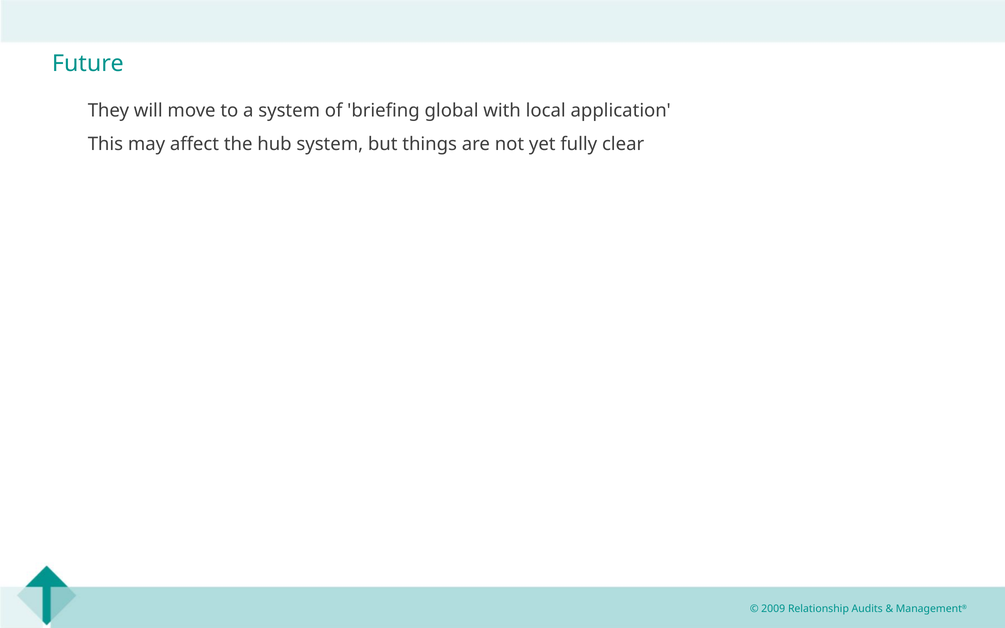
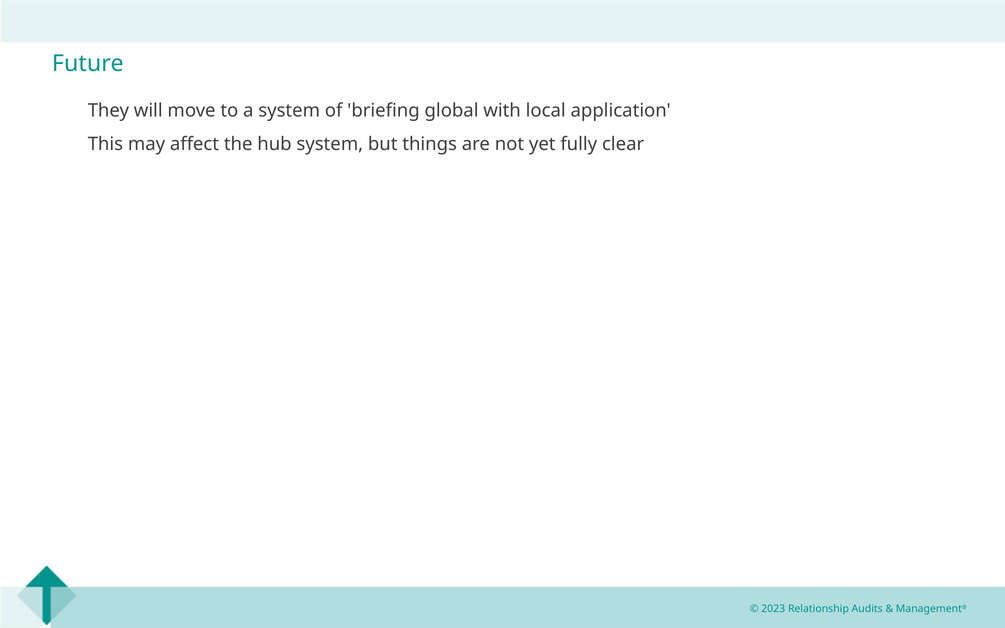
2009: 2009 -> 2023 (773, 609)
